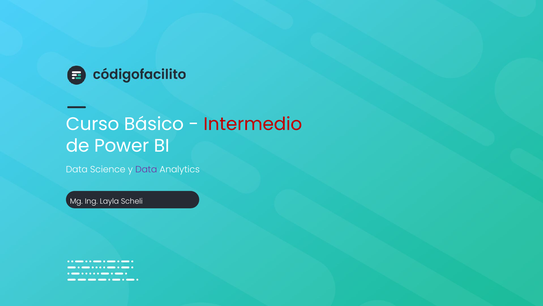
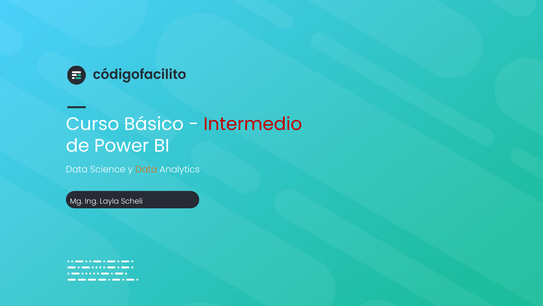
Data colour: purple -> orange (146, 169)
